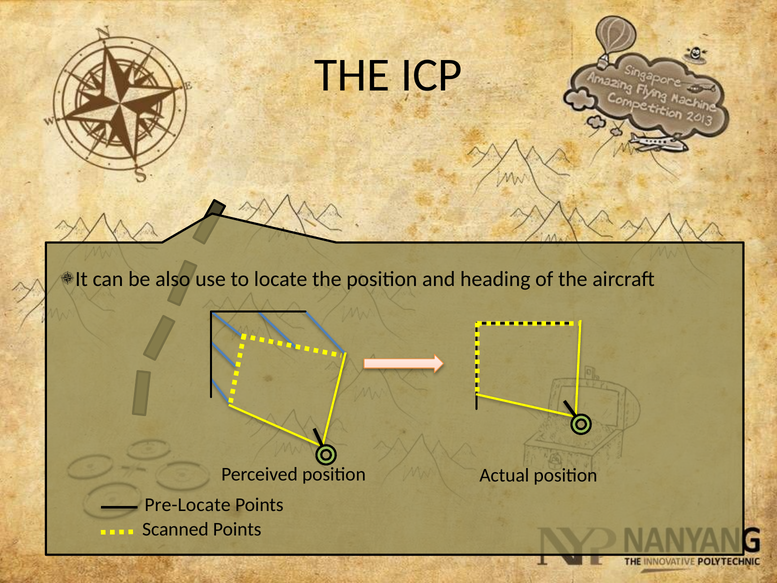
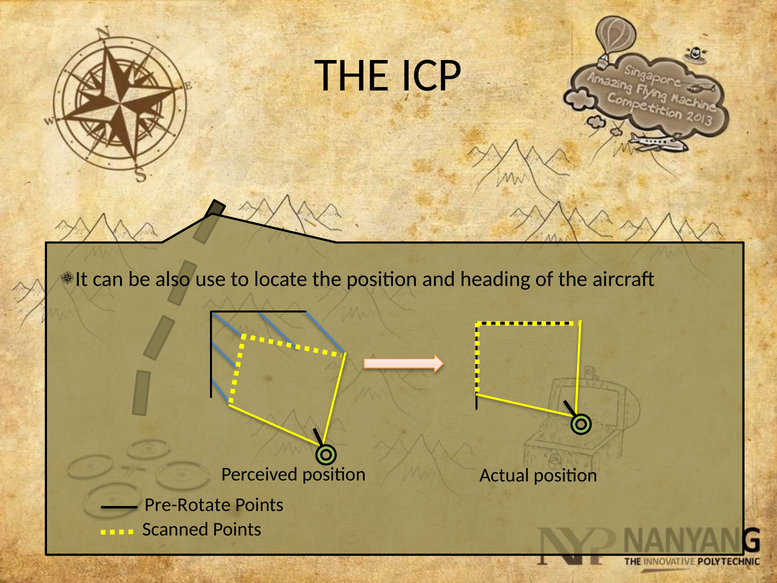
Pre-Locate: Pre-Locate -> Pre-Rotate (188, 505)
